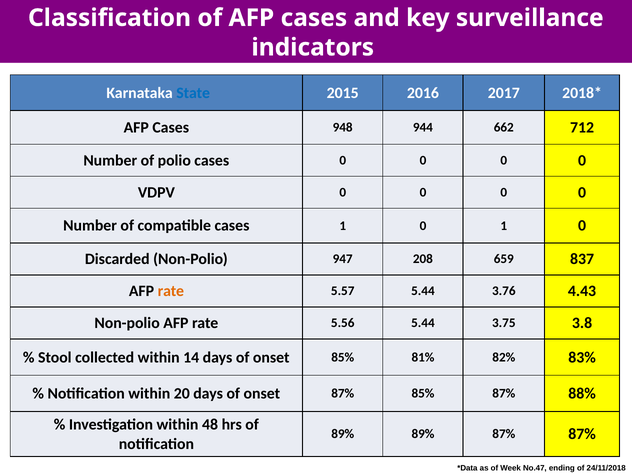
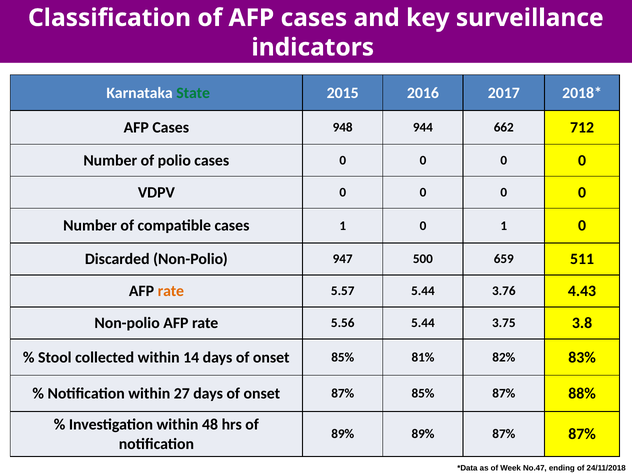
State colour: blue -> green (193, 93)
208: 208 -> 500 (423, 259)
837: 837 -> 511 (582, 259)
20: 20 -> 27 (182, 394)
